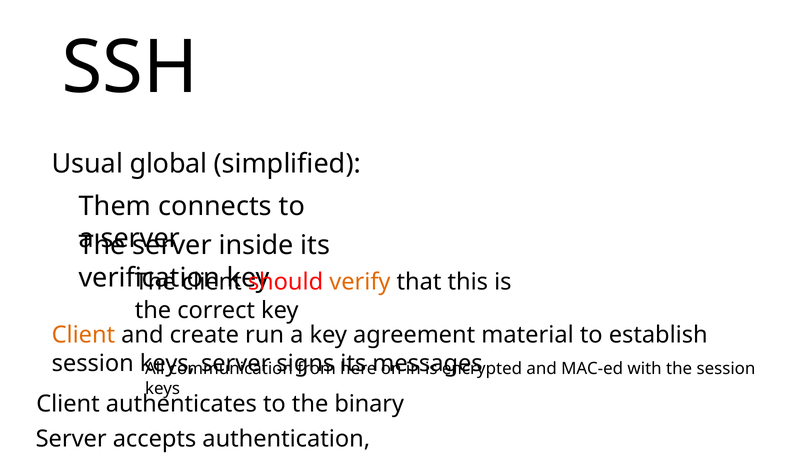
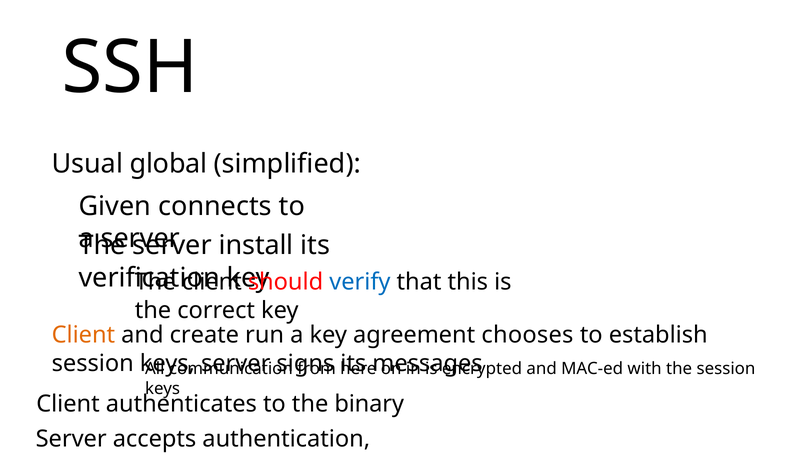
Them: Them -> Given (115, 206)
inside: inside -> install (256, 245)
verify colour: orange -> blue (360, 282)
material: material -> chooses (527, 335)
